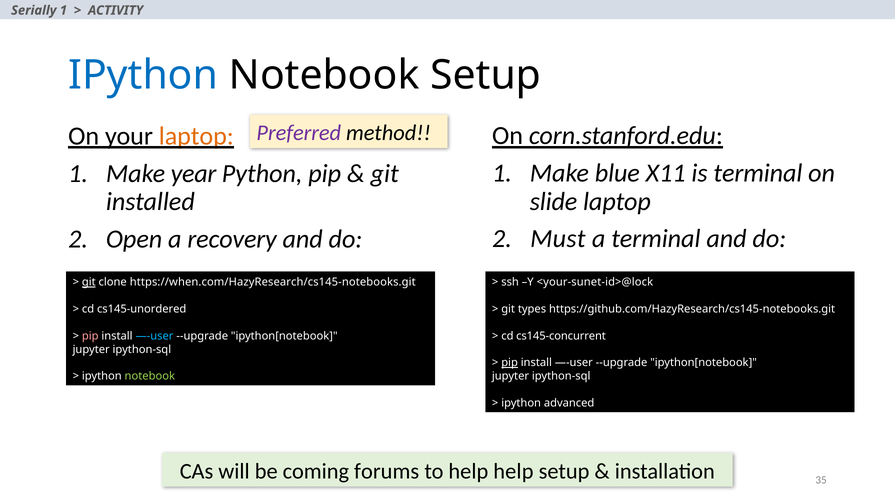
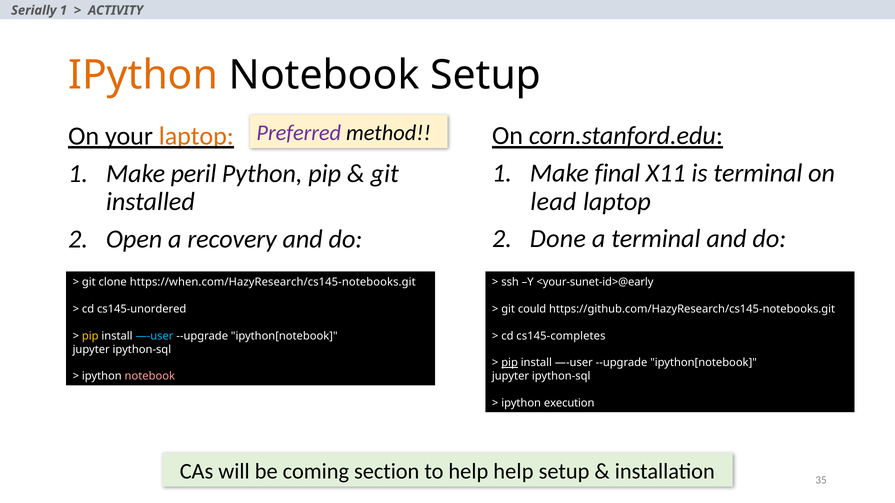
IPython colour: blue -> orange (143, 75)
blue: blue -> final (617, 173)
year: year -> peril (194, 174)
slide: slide -> lead (553, 202)
Must: Must -> Done (558, 239)
git underline: present -> none (89, 283)
<your-sunet-id>@lock: <your-sunet-id>@lock -> <your-sunet-id>@early (595, 283)
types: types -> could (532, 309)
pip colour: pink -> yellow (90, 336)
cs145-concurrent: cs145-concurrent -> cs145-completes (561, 336)
notebook colour: light green -> pink (150, 376)
advanced: advanced -> execution (569, 403)
forums: forums -> section (387, 472)
